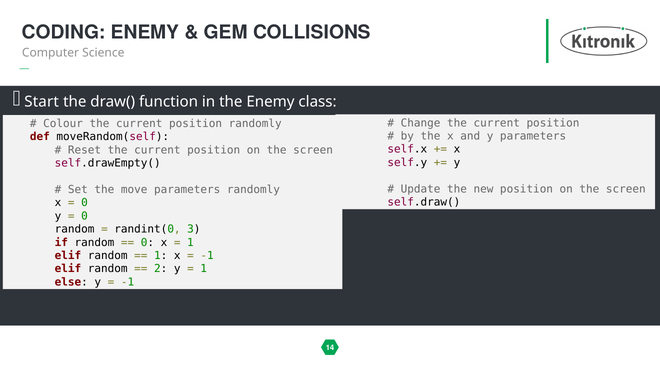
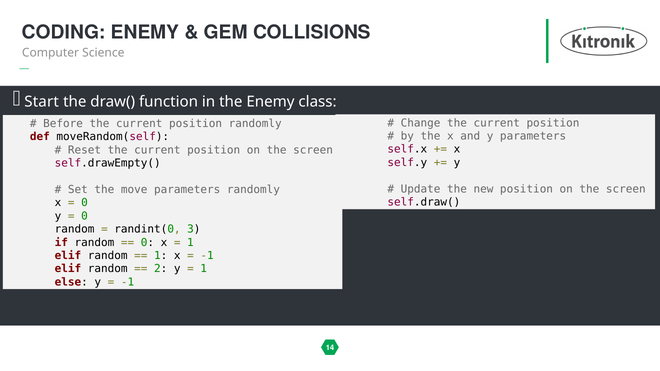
Colour: Colour -> Before (63, 124)
